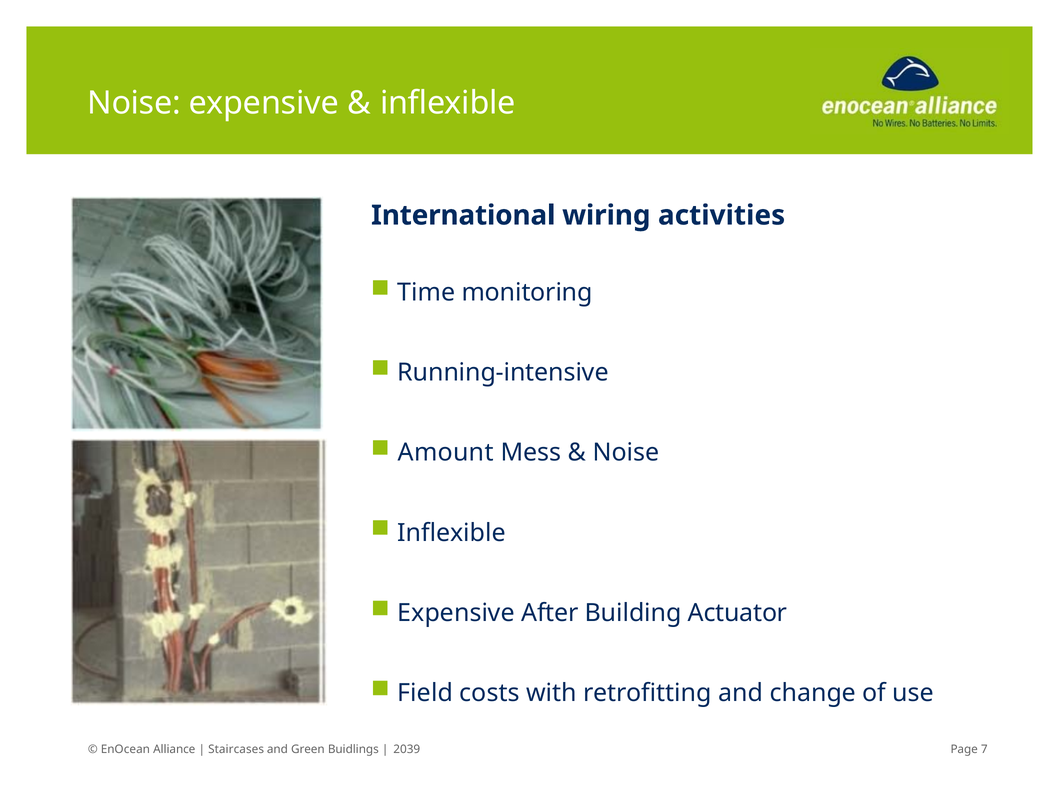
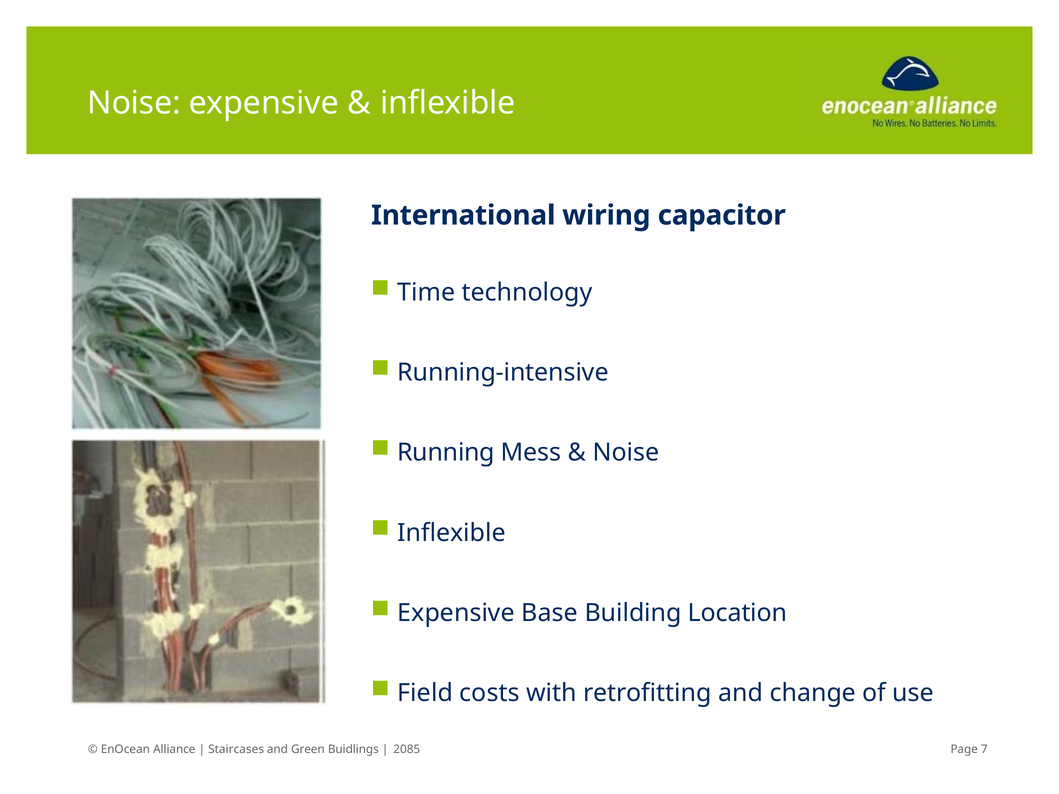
activities: activities -> capacitor (722, 215)
monitoring: monitoring -> technology (527, 293)
Amount: Amount -> Running (446, 453)
After: After -> Base (550, 613)
Actuator: Actuator -> Location (738, 613)
2039: 2039 -> 2085 (407, 750)
